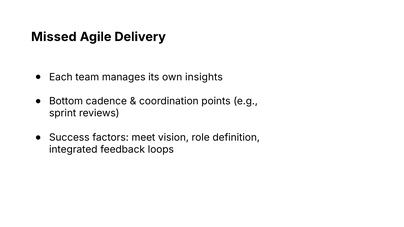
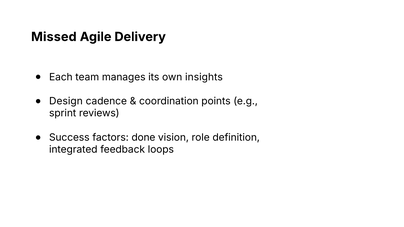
Bottom: Bottom -> Design (66, 101)
meet: meet -> done (143, 138)
